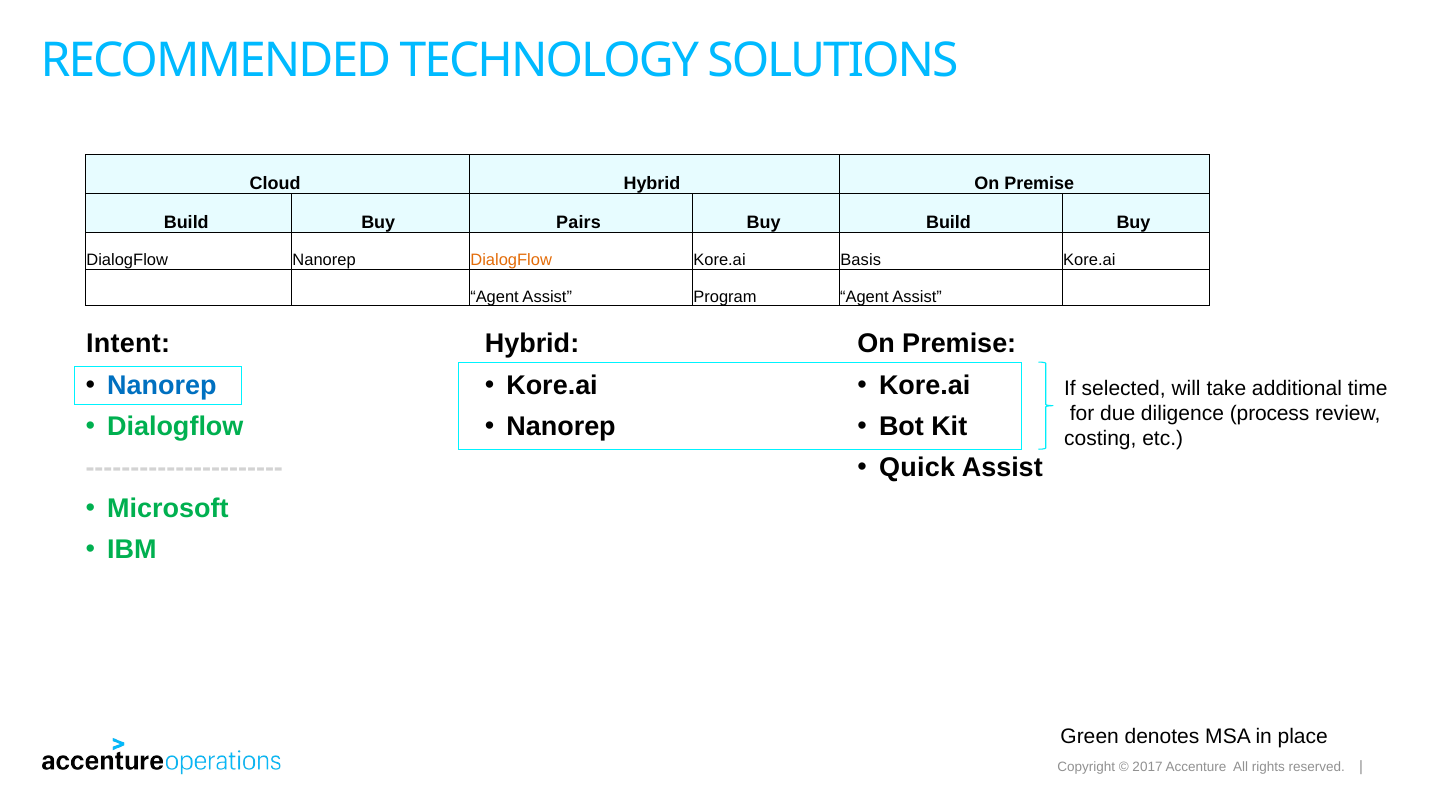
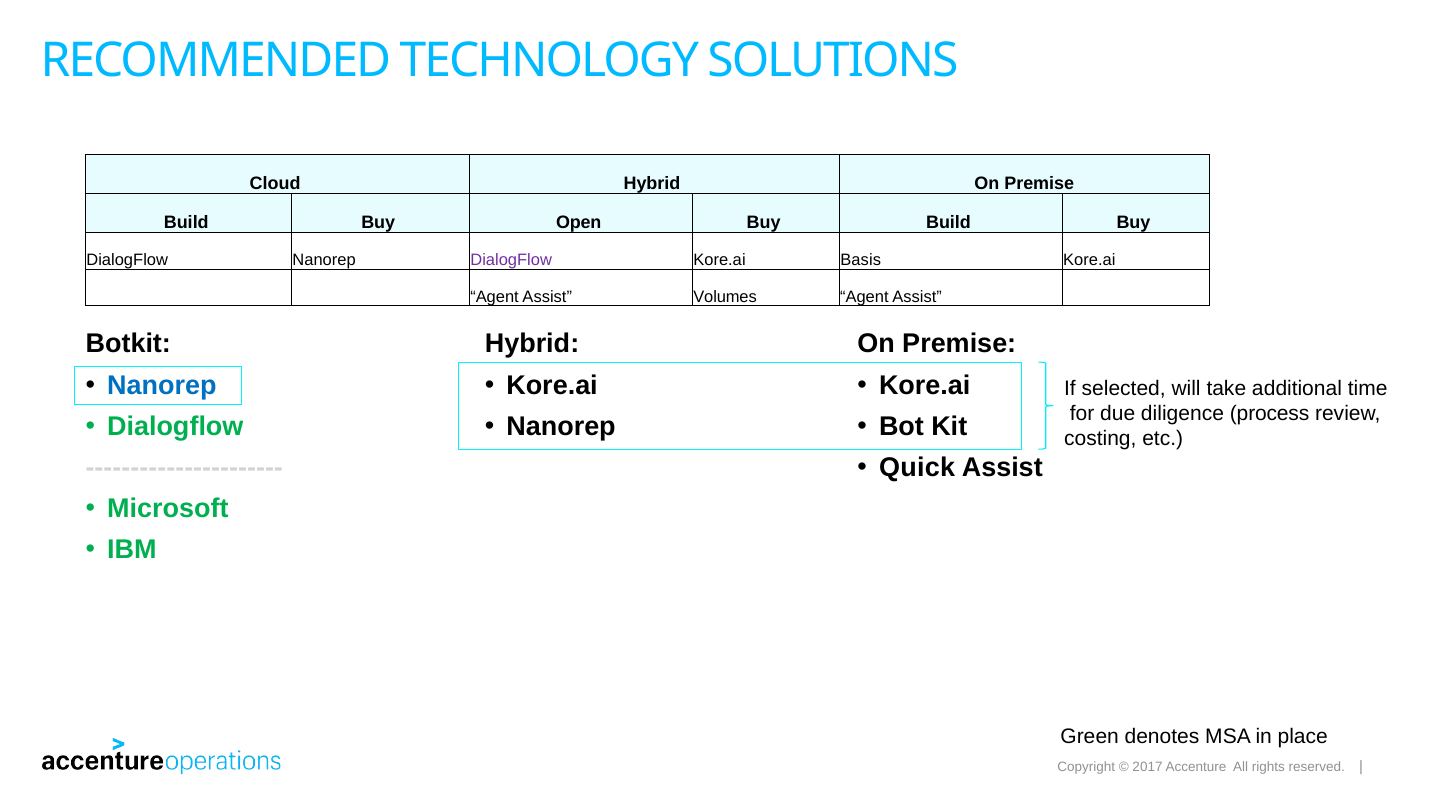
Pairs: Pairs -> Open (579, 223)
DialogFlow colour: orange -> purple (511, 260)
Program: Program -> Volumes (725, 297)
Intent: Intent -> Botkit (128, 344)
